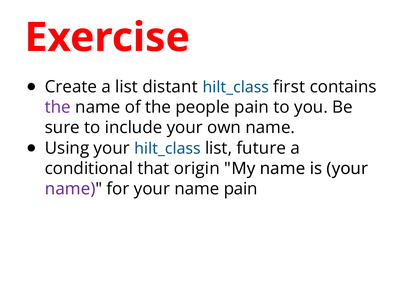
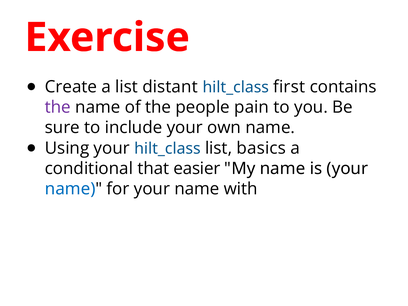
future: future -> basics (261, 148)
origin: origin -> easier (197, 168)
name colour: purple -> blue (70, 189)
name pain: pain -> with (241, 189)
